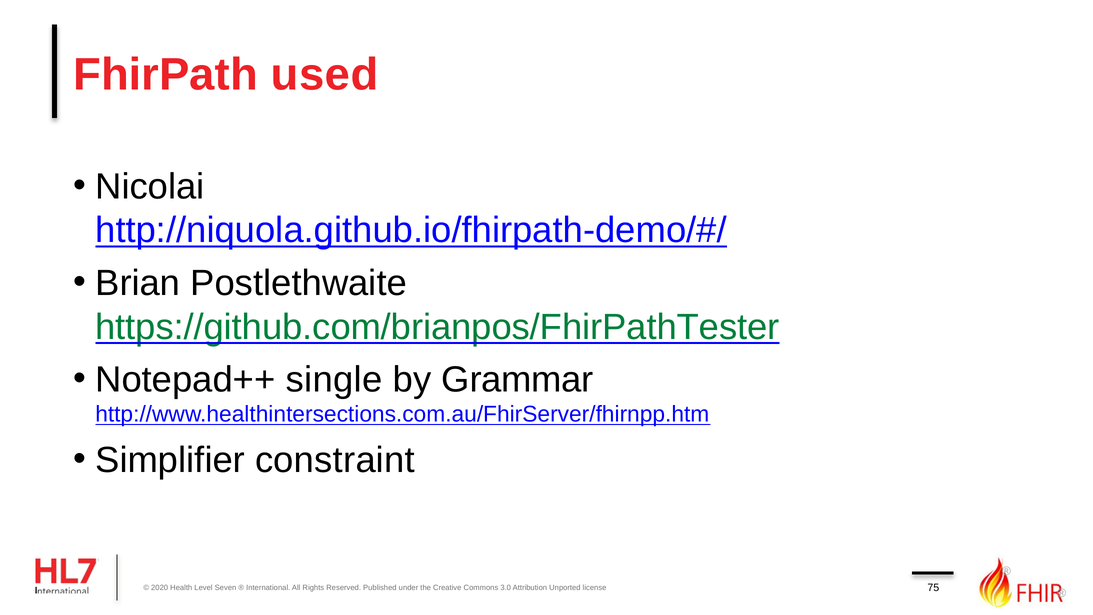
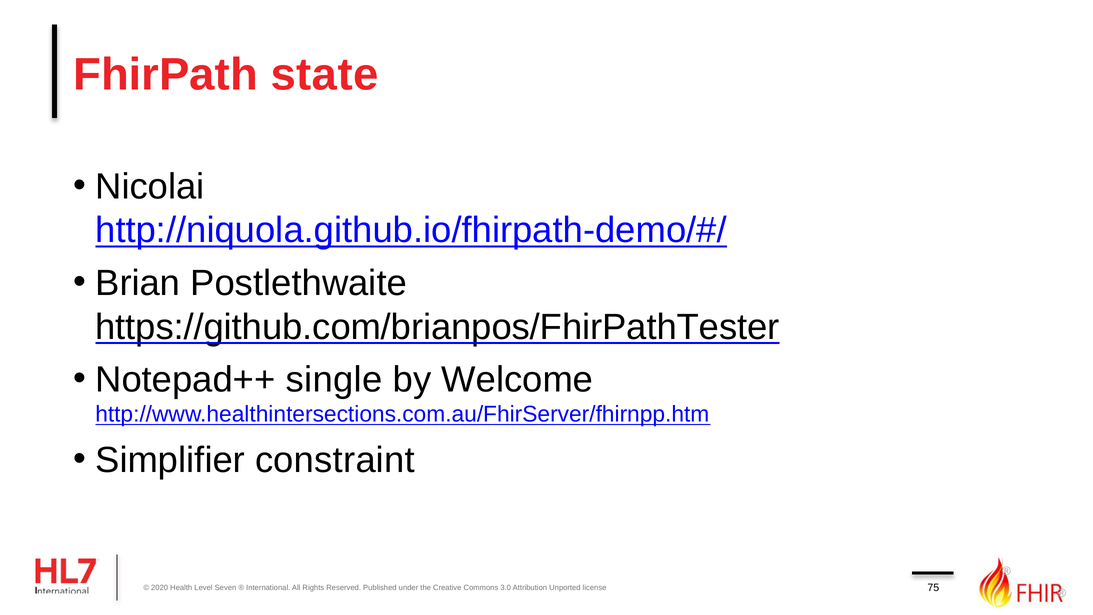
used: used -> state (325, 75)
https://github.com/brianpos/FhirPathTester colour: green -> black (437, 327)
Grammar: Grammar -> Welcome (517, 380)
